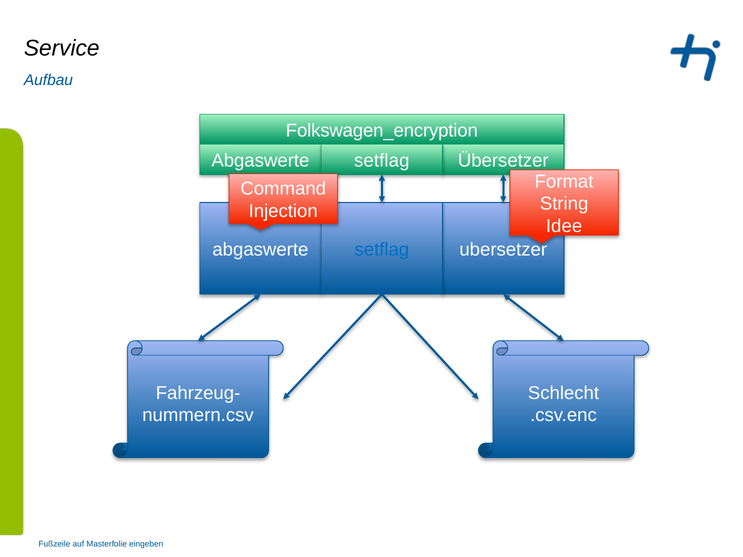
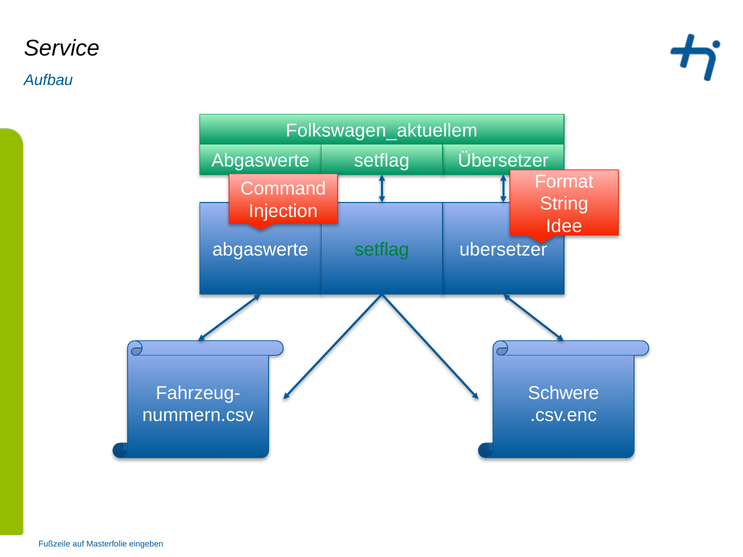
Folkswagen_encryption: Folkswagen_encryption -> Folkswagen_aktuellem (382, 131)
setflag colour: blue -> green (382, 250)
Schlecht: Schlecht -> Schwere (564, 393)
